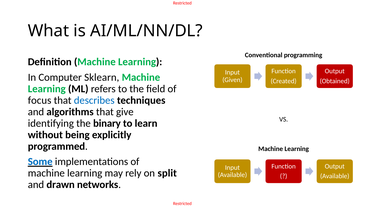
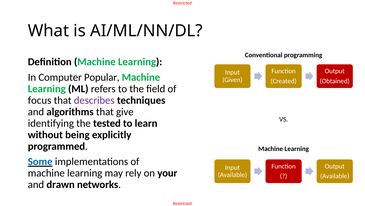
Sklearn: Sklearn -> Popular (102, 77)
describes colour: blue -> purple (94, 100)
binary: binary -> tested (107, 123)
split: split -> your (167, 173)
